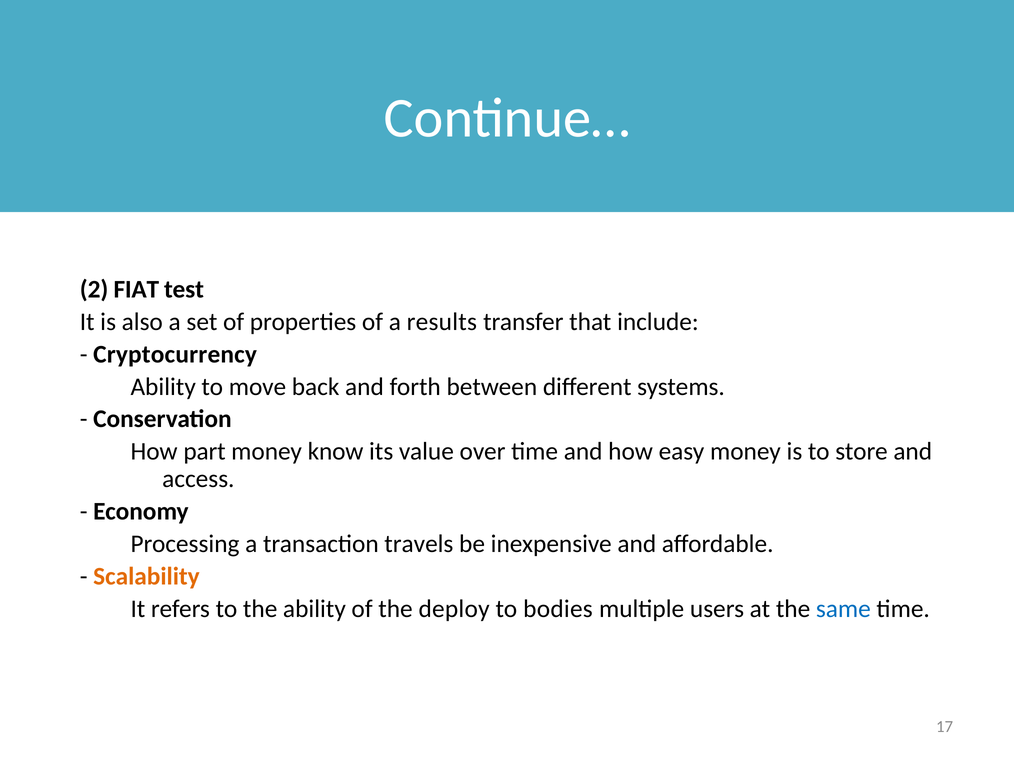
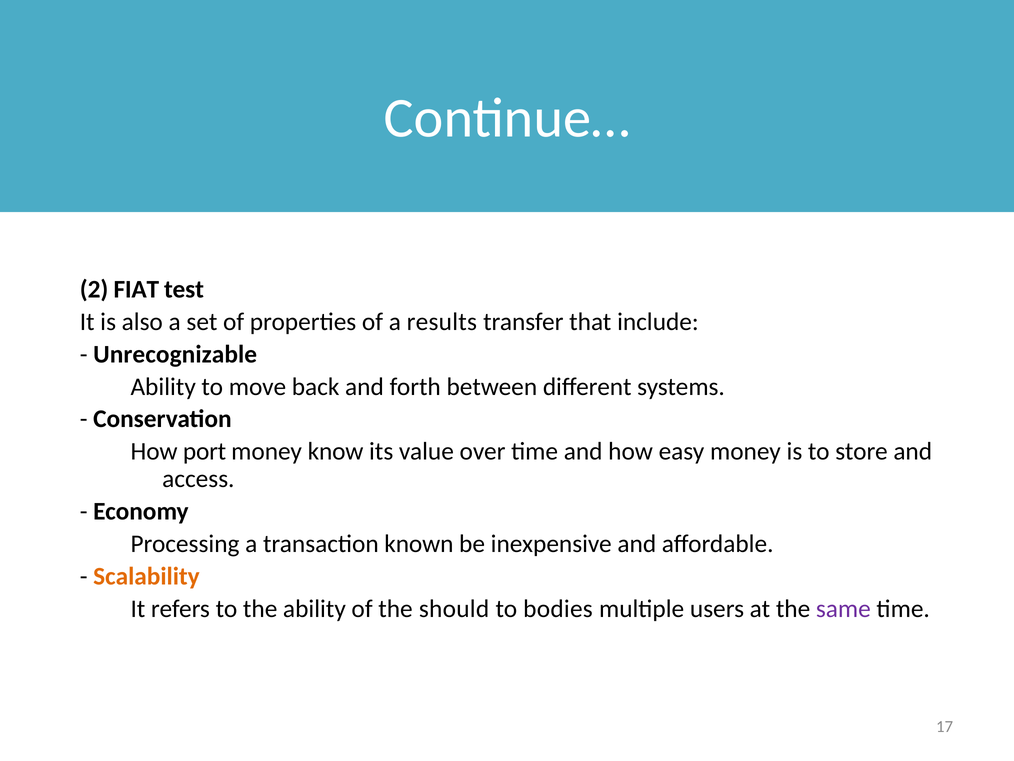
Cryptocurrency: Cryptocurrency -> Unrecognizable (175, 354)
part: part -> port (205, 451)
travels: travels -> known (419, 544)
deploy: deploy -> should (454, 608)
same colour: blue -> purple (843, 608)
